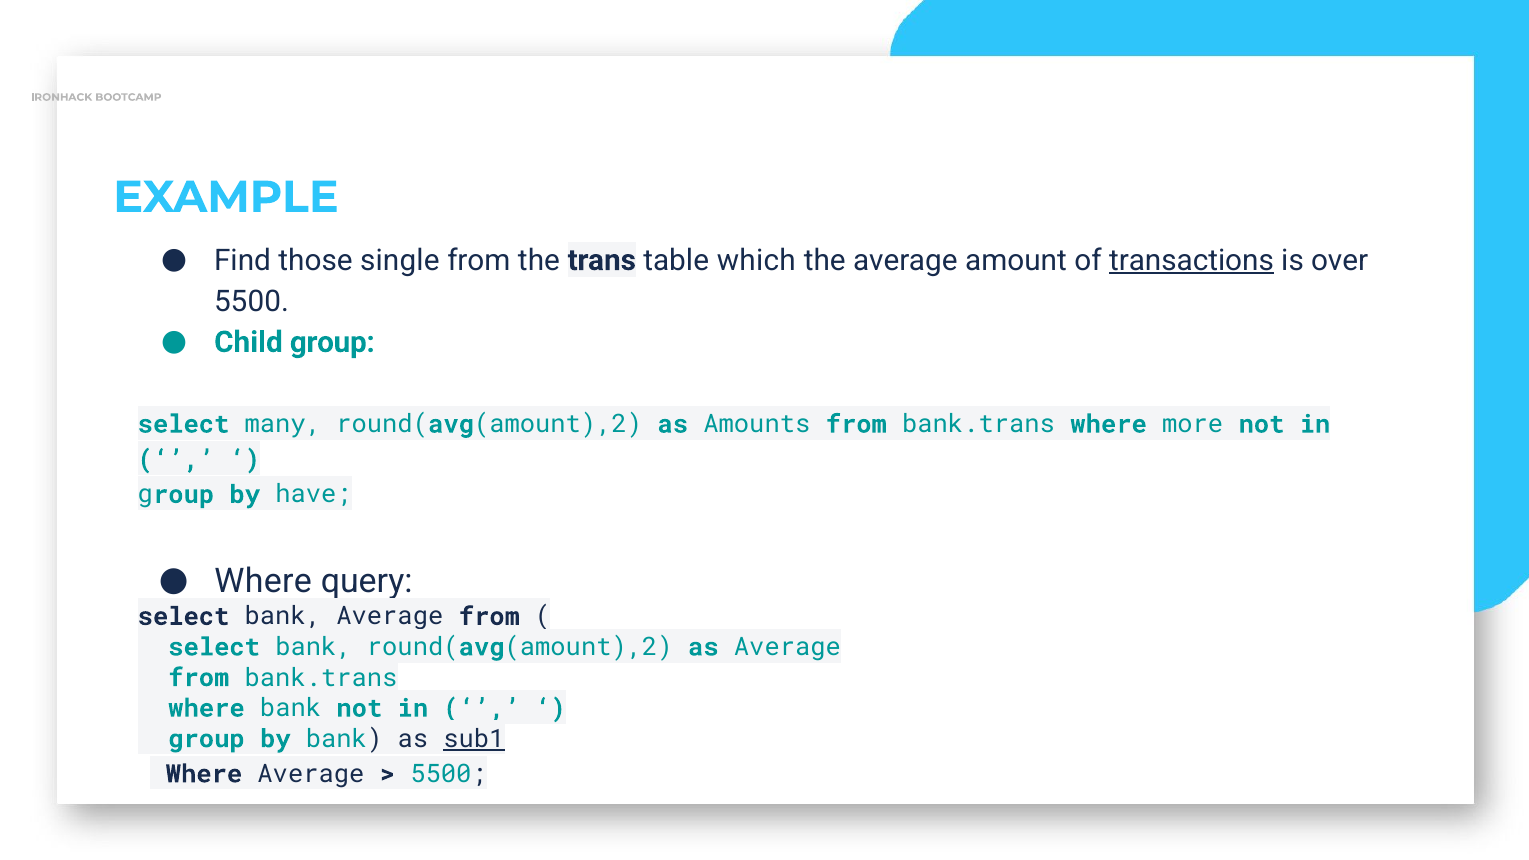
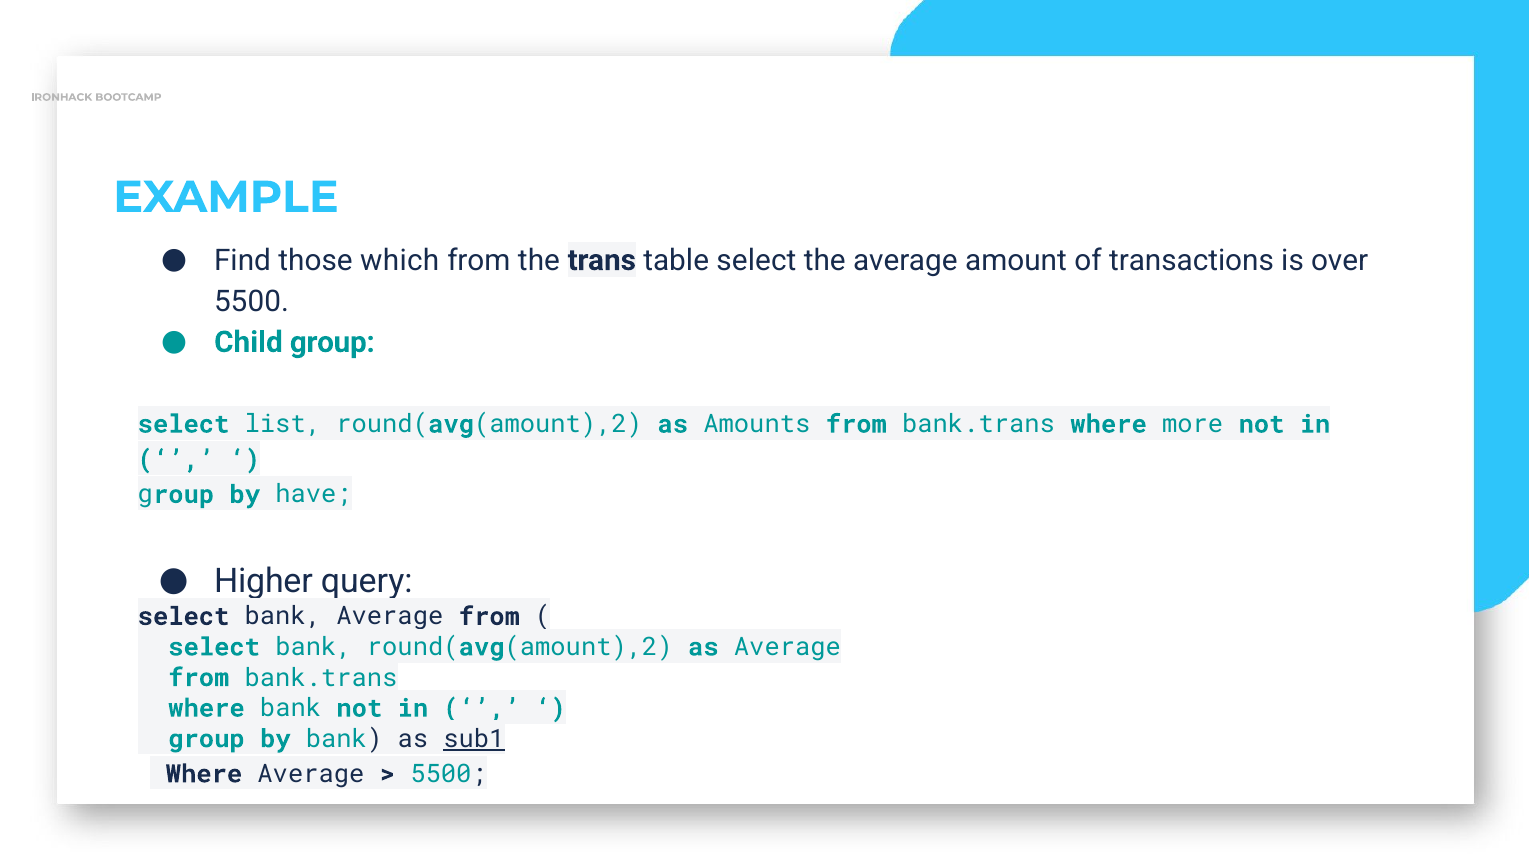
single: single -> which (400, 260)
table which: which -> select (756, 260)
transactions underline: present -> none (1192, 260)
many: many -> list (283, 424)
Where: Where -> Higher (263, 581)
